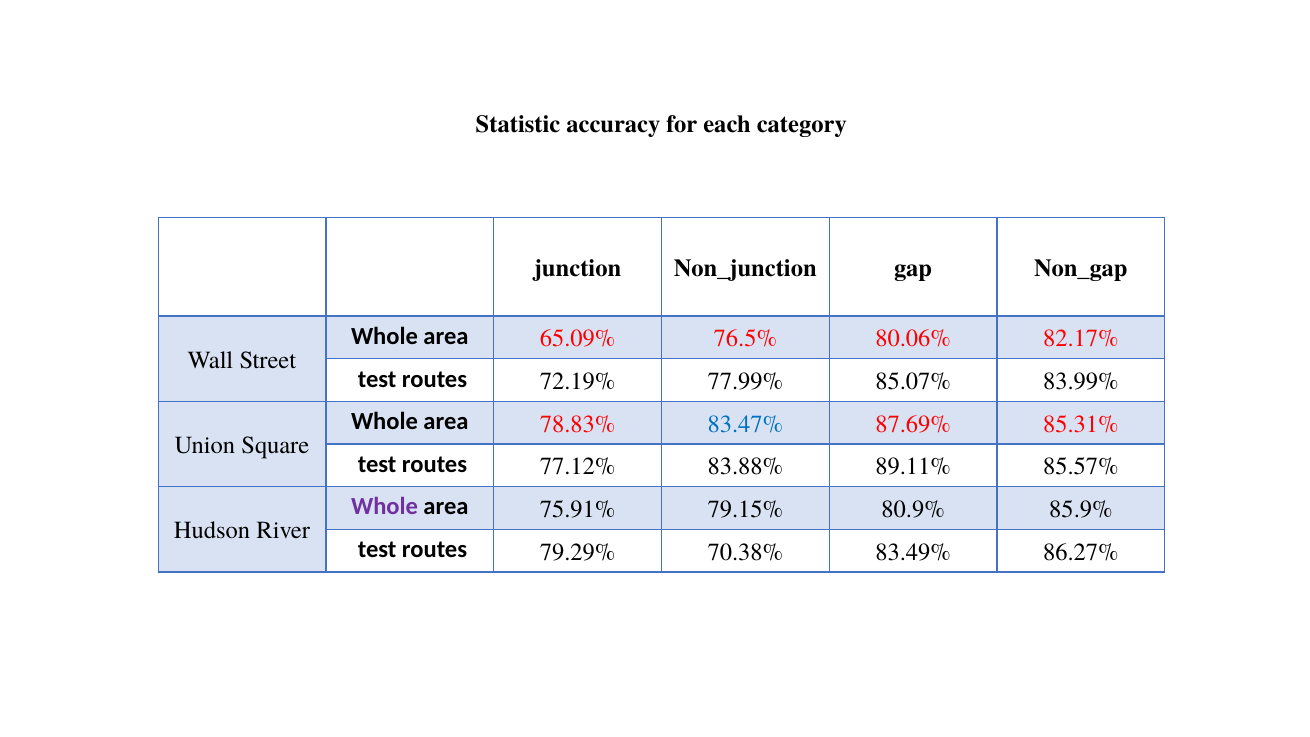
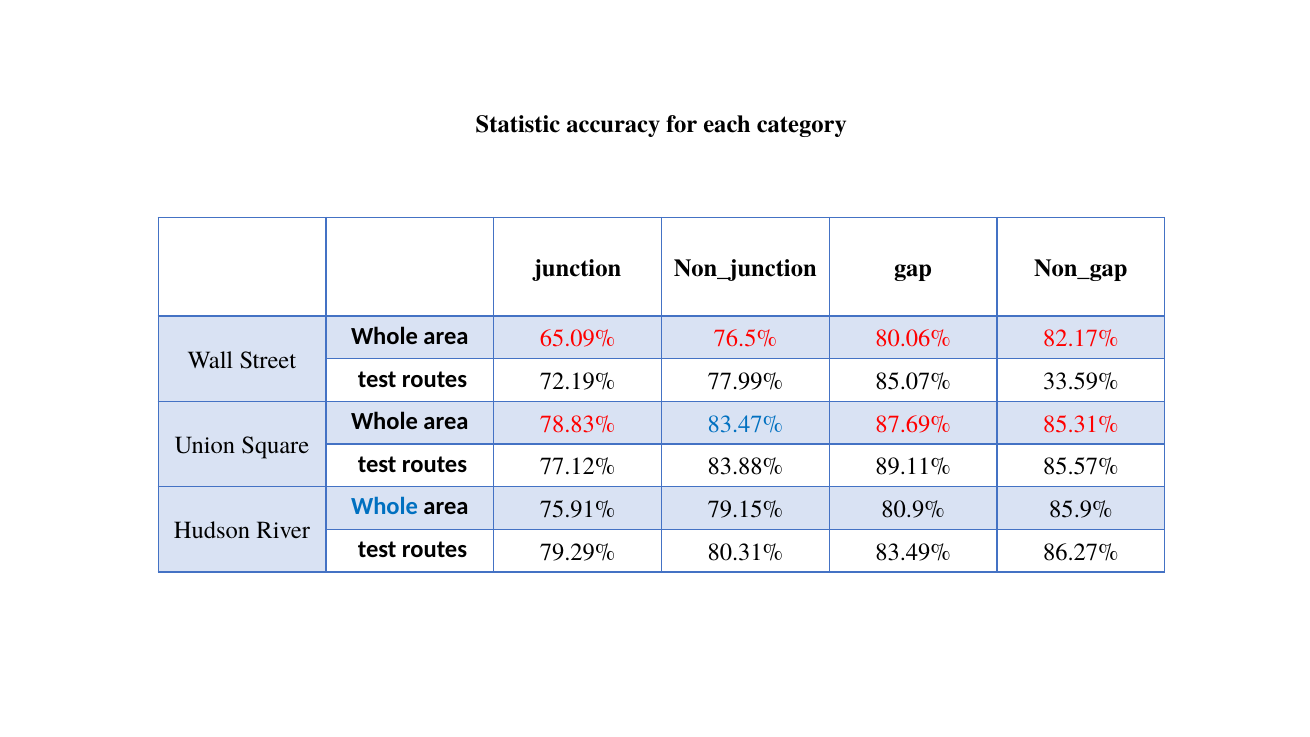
83.99%: 83.99% -> 33.59% (1081, 381)
Whole colour: purple -> blue (385, 507)
70.38%: 70.38% -> 80.31% (745, 552)
